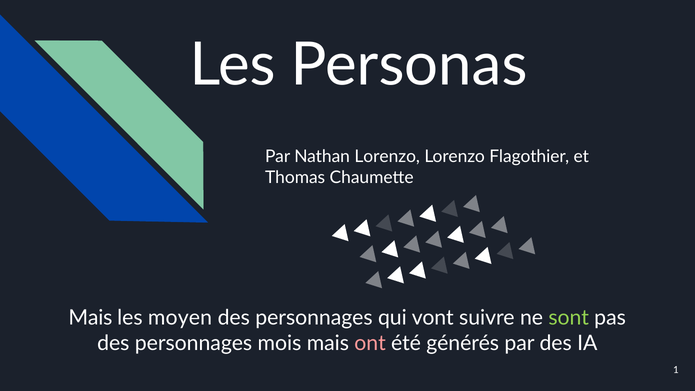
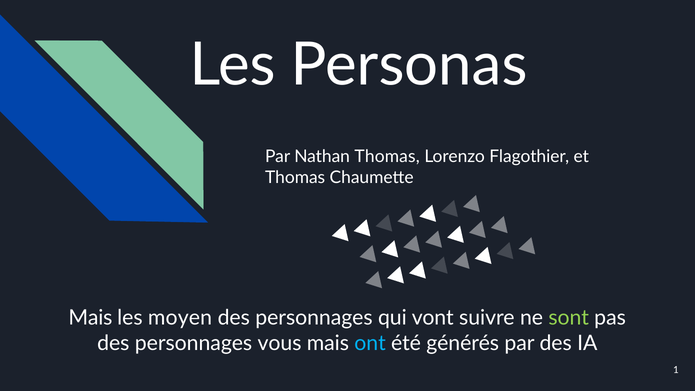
Nathan Lorenzo: Lorenzo -> Thomas (387, 157)
mois: mois -> vous (280, 343)
ont colour: pink -> light blue (370, 343)
